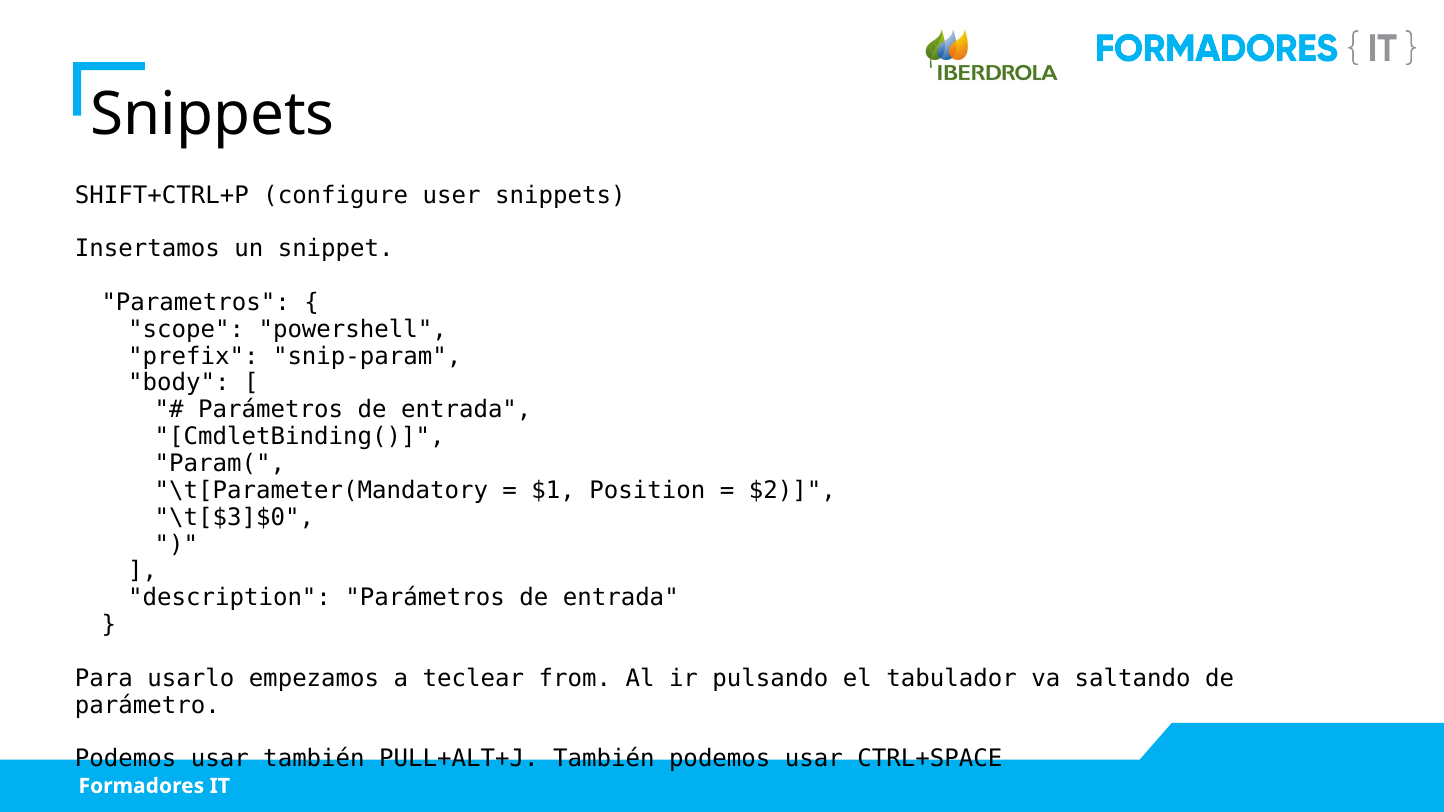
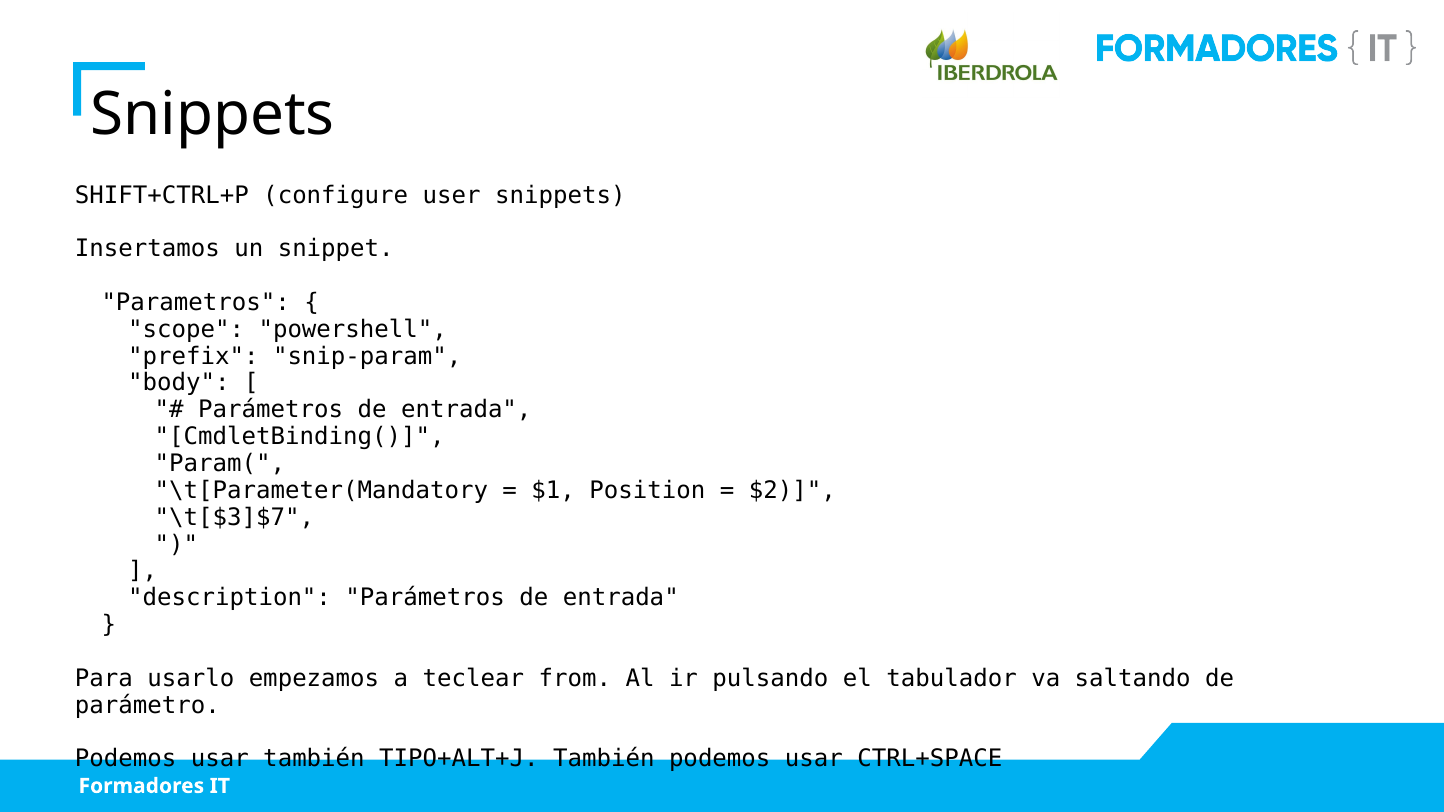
\t[$3]$0: \t[$3]$0 -> \t[$3]$7 (234, 517)
PULL+ALT+J: PULL+ALT+J -> TIPO+ALT+J (459, 759)
